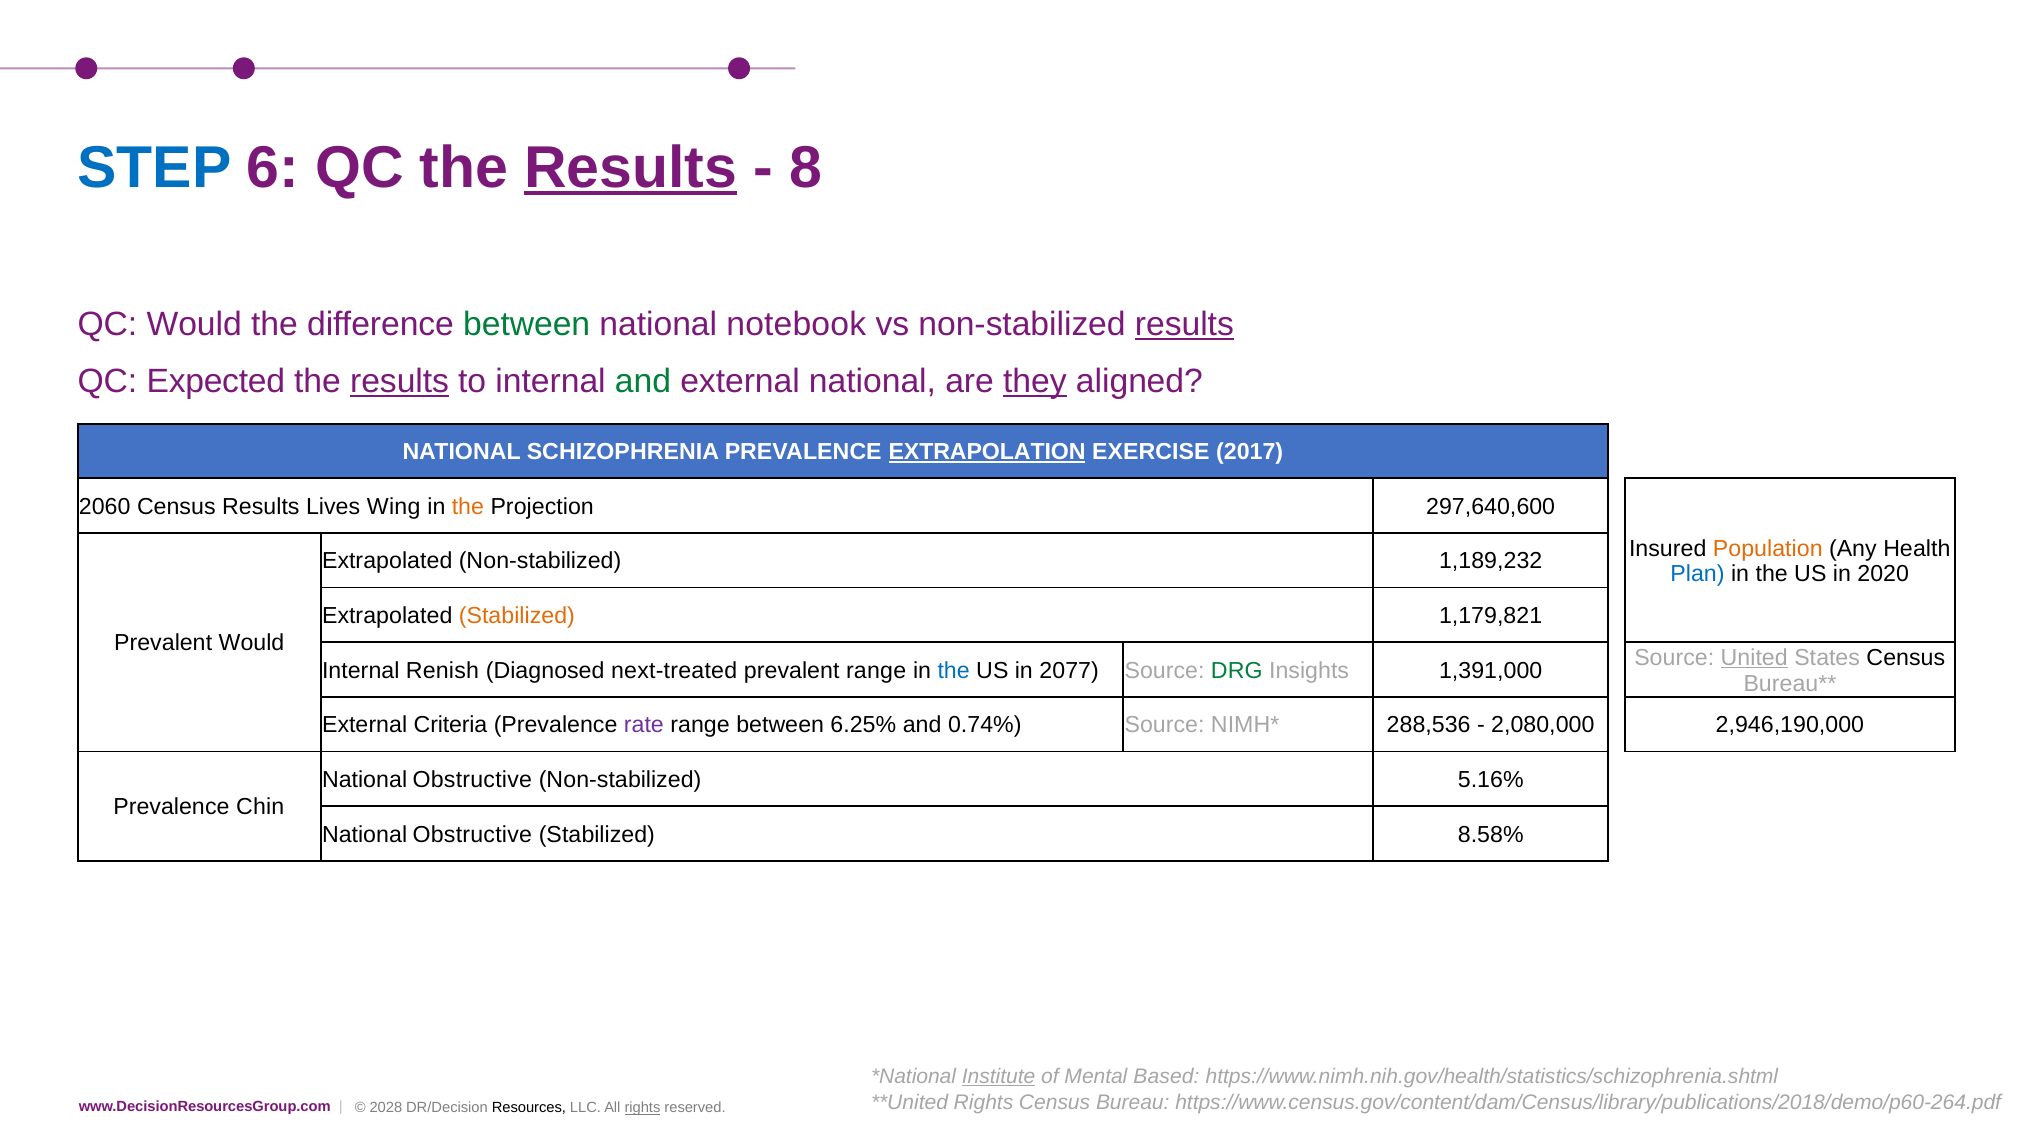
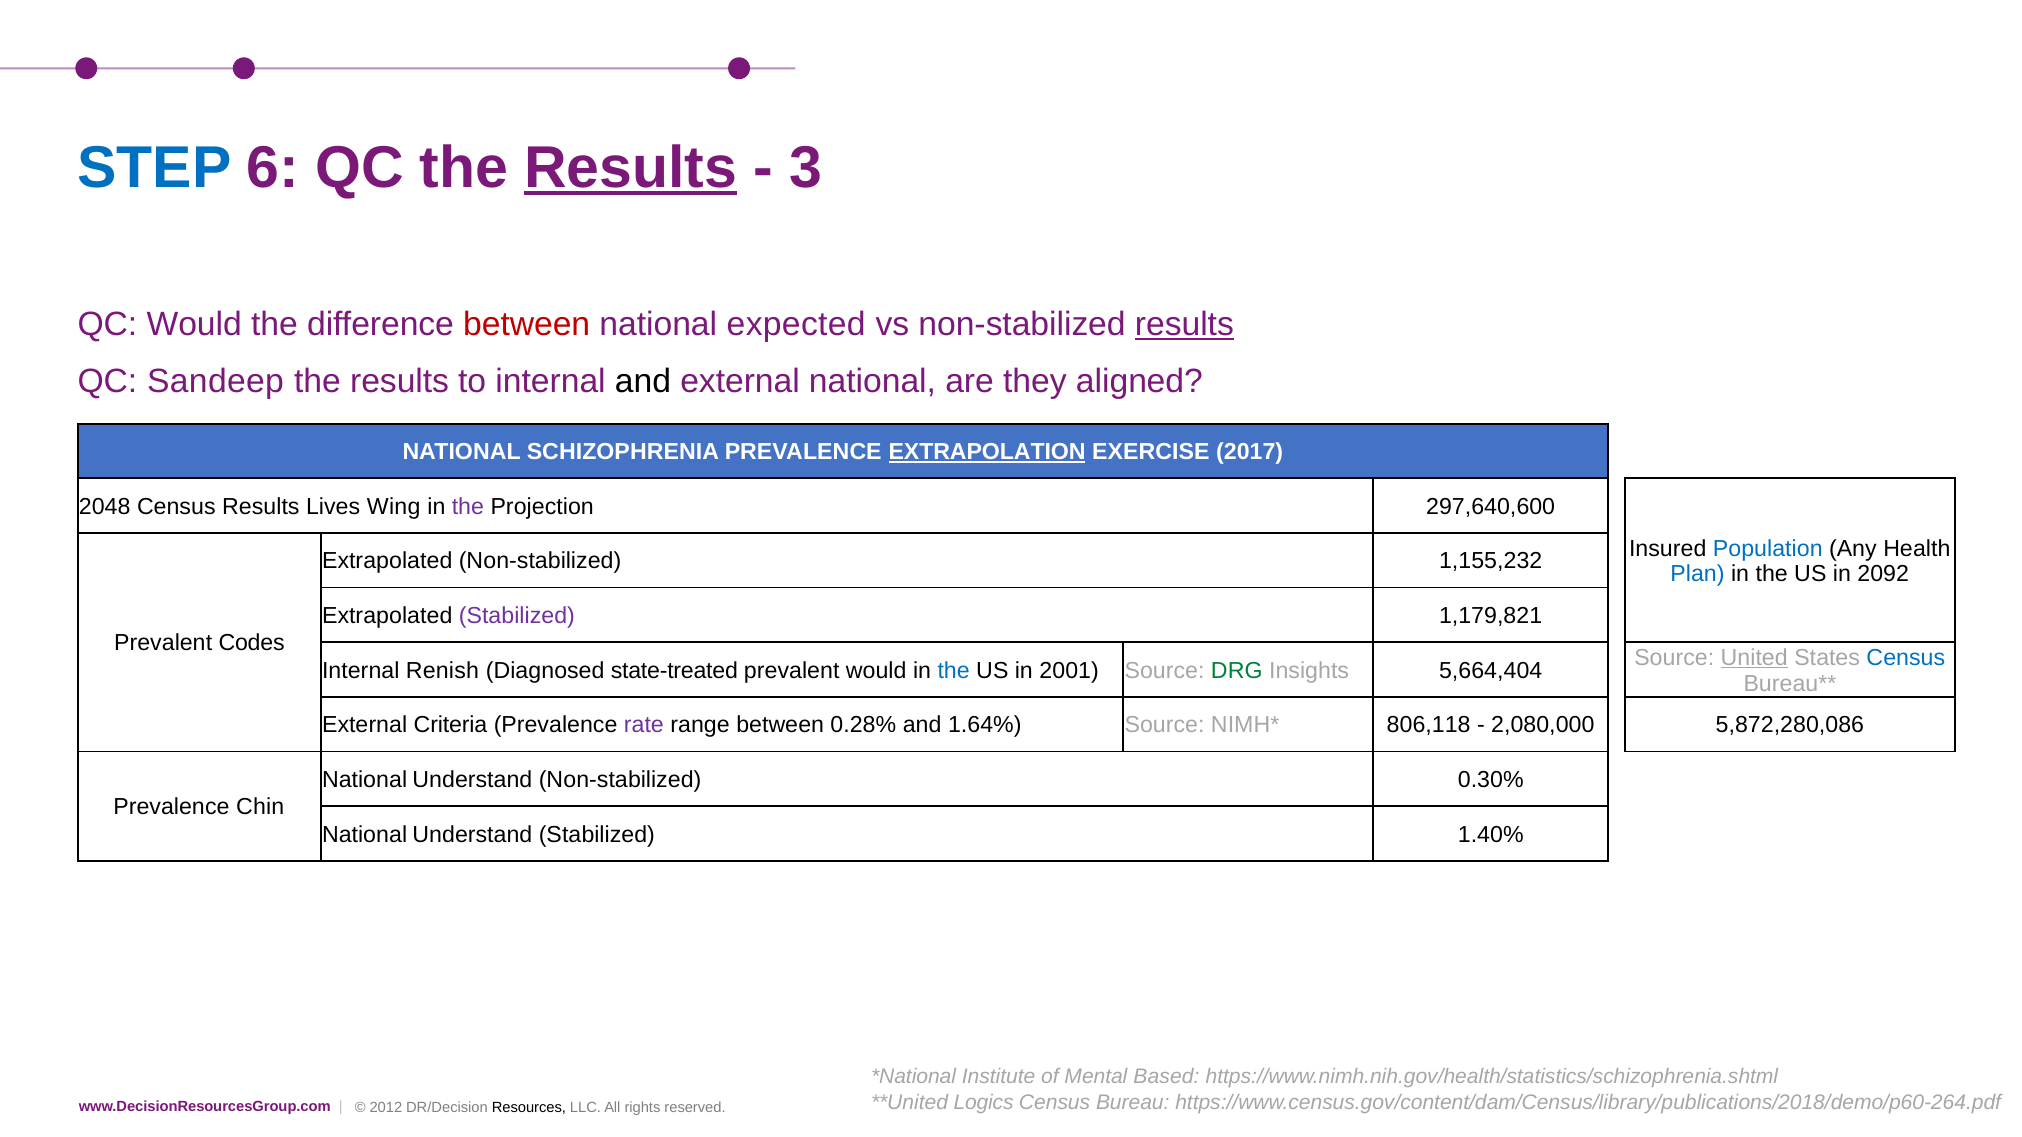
8: 8 -> 3 (806, 168)
between colour: green -> red (527, 325)
notebook: notebook -> expected (796, 325)
Expected: Expected -> Sandeep (216, 382)
results underline: present -> none (400, 382)
and colour: green -> black (643, 382)
they underline: present -> none (1035, 382)
2060: 2060 -> 2048 (105, 507)
the colour: orange -> purple (468, 507)
Population colour: orange -> blue (1768, 549)
1,189,232: 1,189,232 -> 1,155,232 (1491, 562)
2020: 2020 -> 2092 (1883, 574)
Stabilized colour: orange -> purple (517, 616)
Prevalent Would: Would -> Codes (252, 643)
Census colour: black -> blue (1906, 658)
next-treated: next-treated -> state-treated (674, 671)
prevalent range: range -> would (876, 671)
2077: 2077 -> 2001 (1069, 671)
1,391,000: 1,391,000 -> 5,664,404 (1491, 671)
6.25%: 6.25% -> 0.28% (863, 725)
0.74%: 0.74% -> 1.64% (985, 725)
288,536: 288,536 -> 806,118 (1429, 725)
2,946,190,000: 2,946,190,000 -> 5,872,280,086 (1790, 725)
Obstructive: Obstructive -> Understand (472, 780)
5.16%: 5.16% -> 0.30% (1491, 780)
Obstructive: Obstructive -> Understand (472, 835)
8.58%: 8.58% -> 1.40% (1491, 835)
Institute underline: present -> none (999, 1077)
Rights: Rights -> Logics (984, 1102)
2028: 2028 -> 2012 (386, 1108)
rights underline: present -> none (642, 1108)
